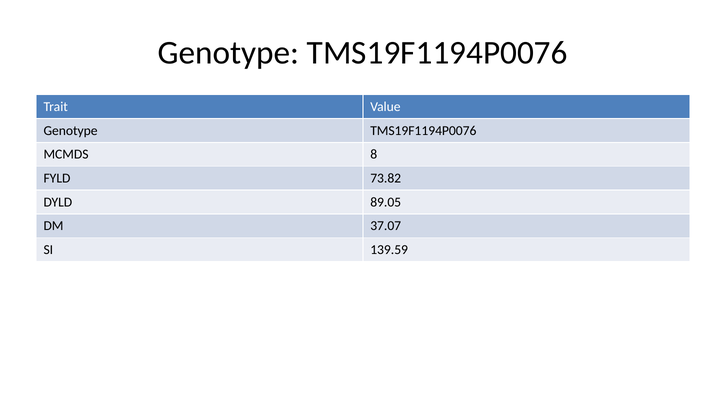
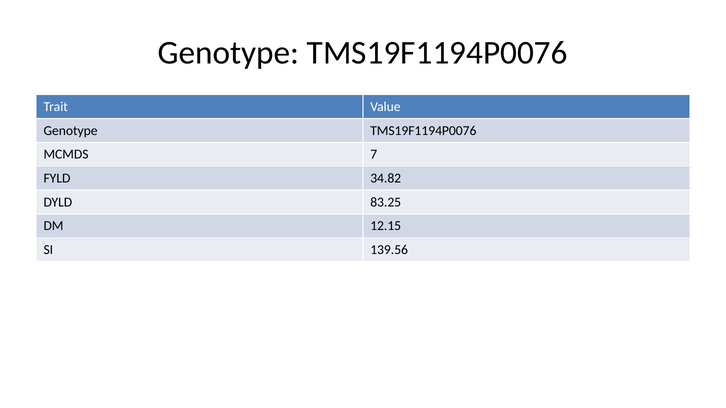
8: 8 -> 7 (374, 155)
73.82: 73.82 -> 34.82 (386, 178)
89.05: 89.05 -> 83.25 (386, 202)
37.07: 37.07 -> 12.15 (386, 226)
139.59: 139.59 -> 139.56 (389, 250)
